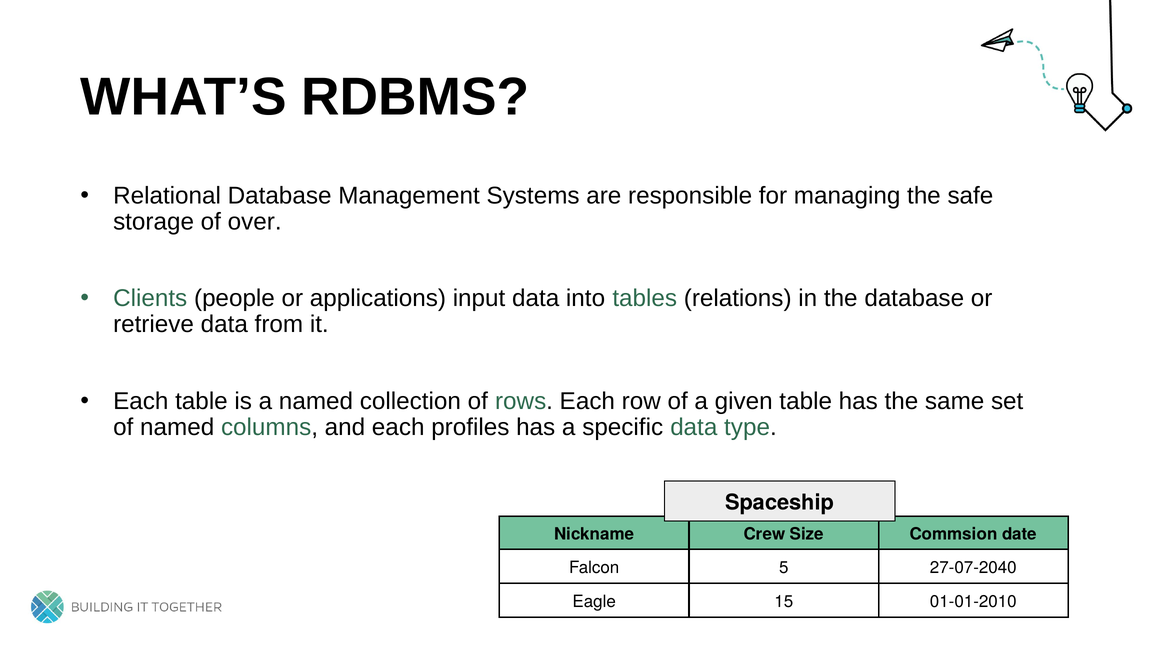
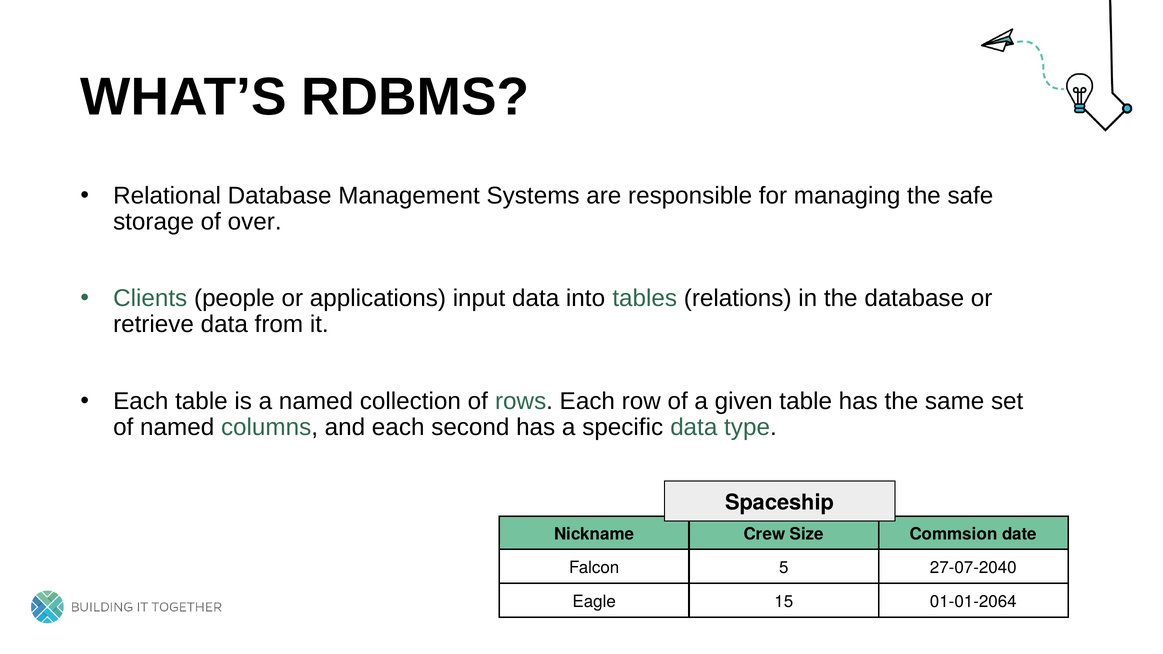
profiles: profiles -> second (470, 427)
01-01-2010: 01-01-2010 -> 01-01-2064 (973, 602)
